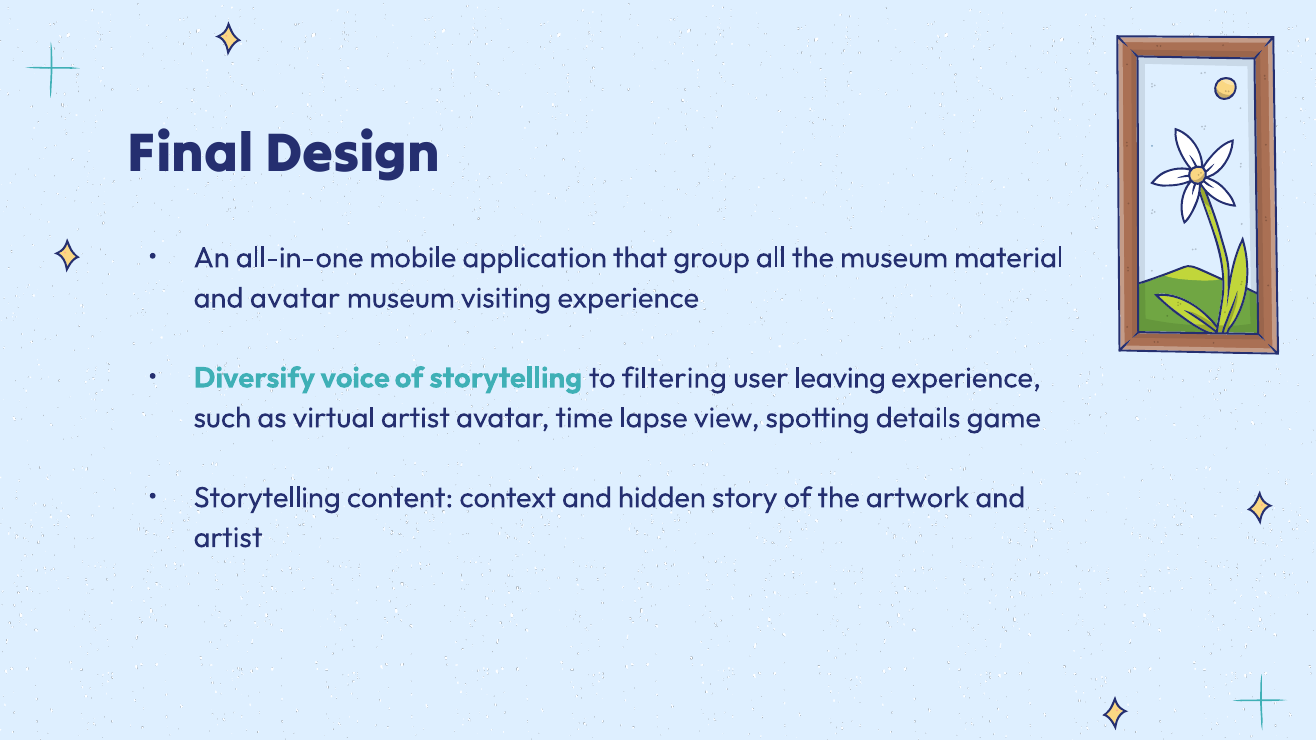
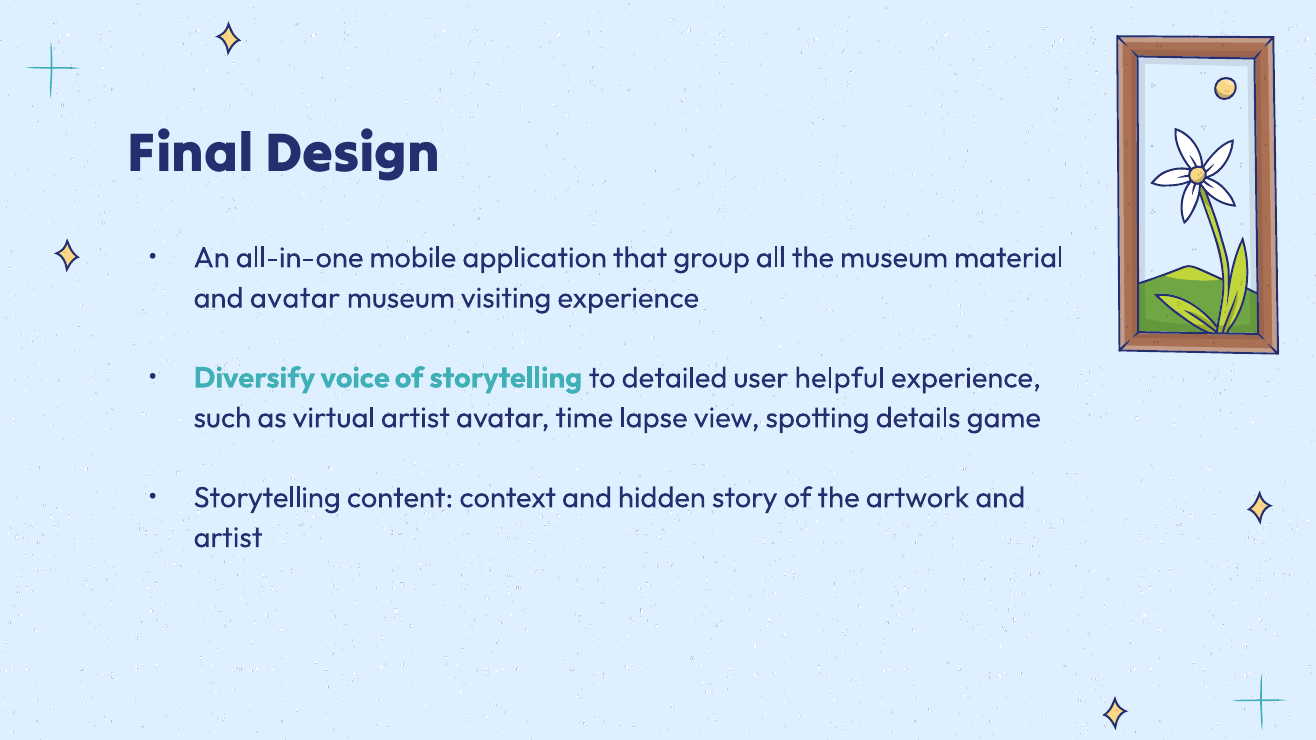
filtering: filtering -> detailed (674, 378)
leaving: leaving -> helpful (840, 378)
